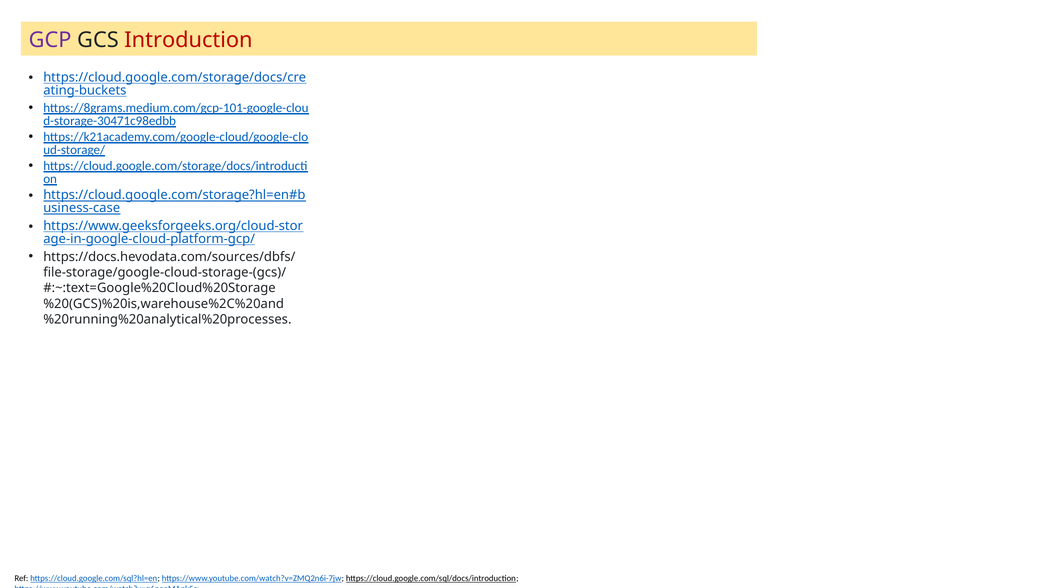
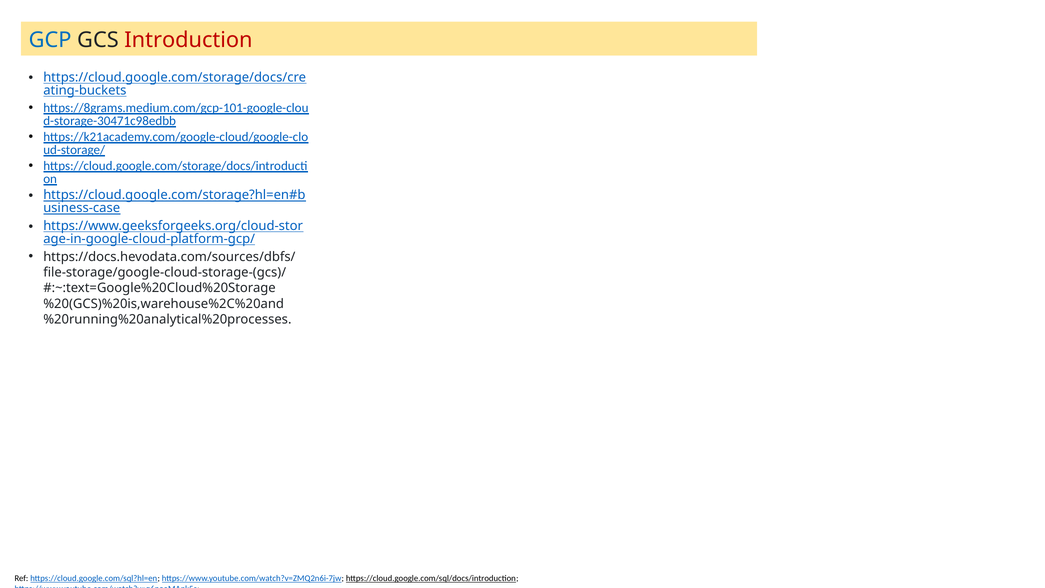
GCP colour: purple -> blue (50, 40)
